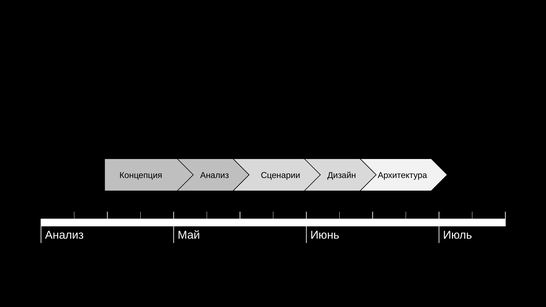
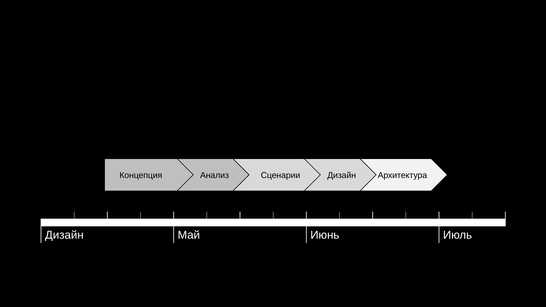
Анализ: Анализ -> Дизайн (64, 235)
